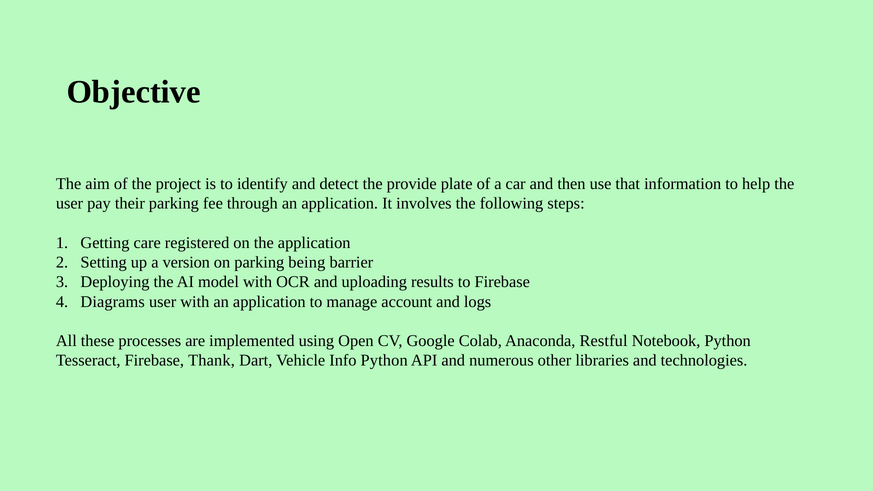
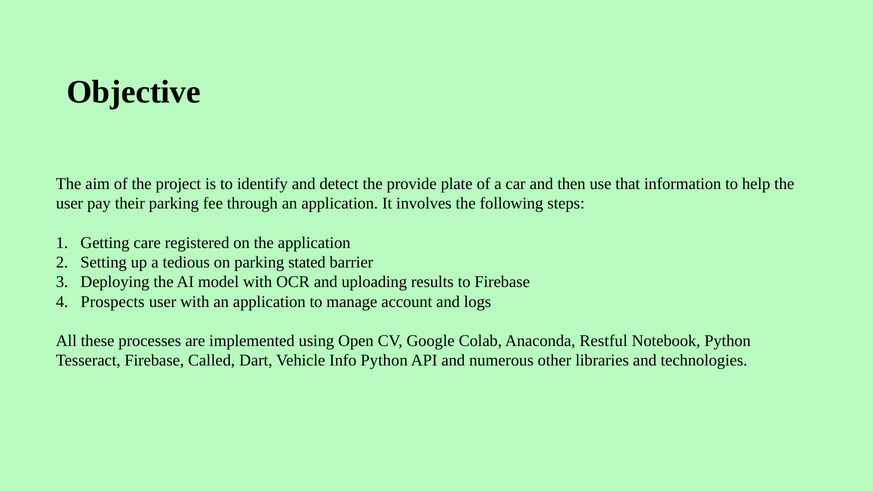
version: version -> tedious (186, 262)
being: being -> stated (307, 262)
Diagrams: Diagrams -> Prospects (113, 302)
Thank: Thank -> Called (212, 361)
